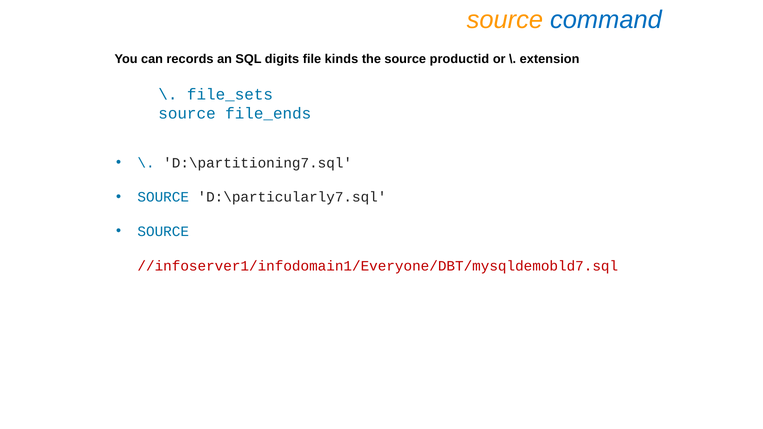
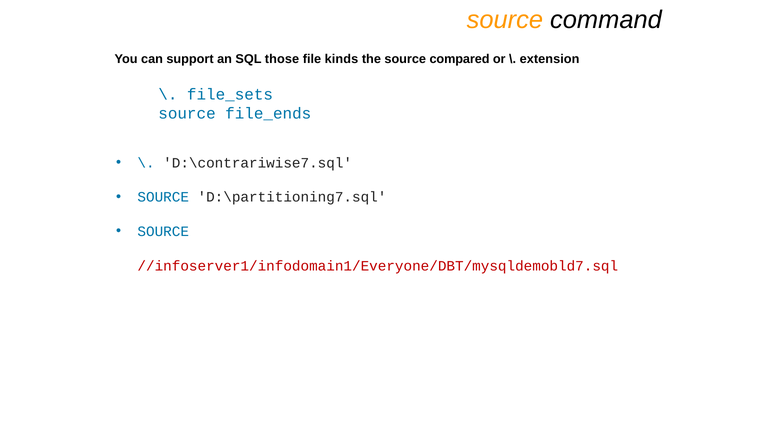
command colour: blue -> black (606, 20)
records: records -> support (190, 59)
digits: digits -> those (282, 59)
productid: productid -> compared (460, 59)
D:\partitioning7.sql: D:\partitioning7.sql -> D:\contrariwise7.sql (258, 163)
D:\particularly7.sql: D:\particularly7.sql -> D:\partitioning7.sql (292, 197)
